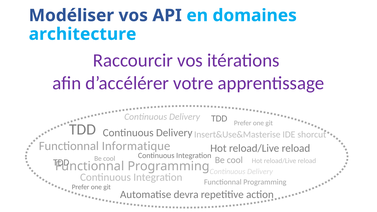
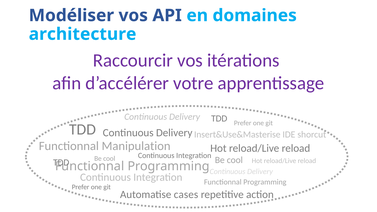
Informatique: Informatique -> Manipulation (136, 146)
devra: devra -> cases (186, 194)
